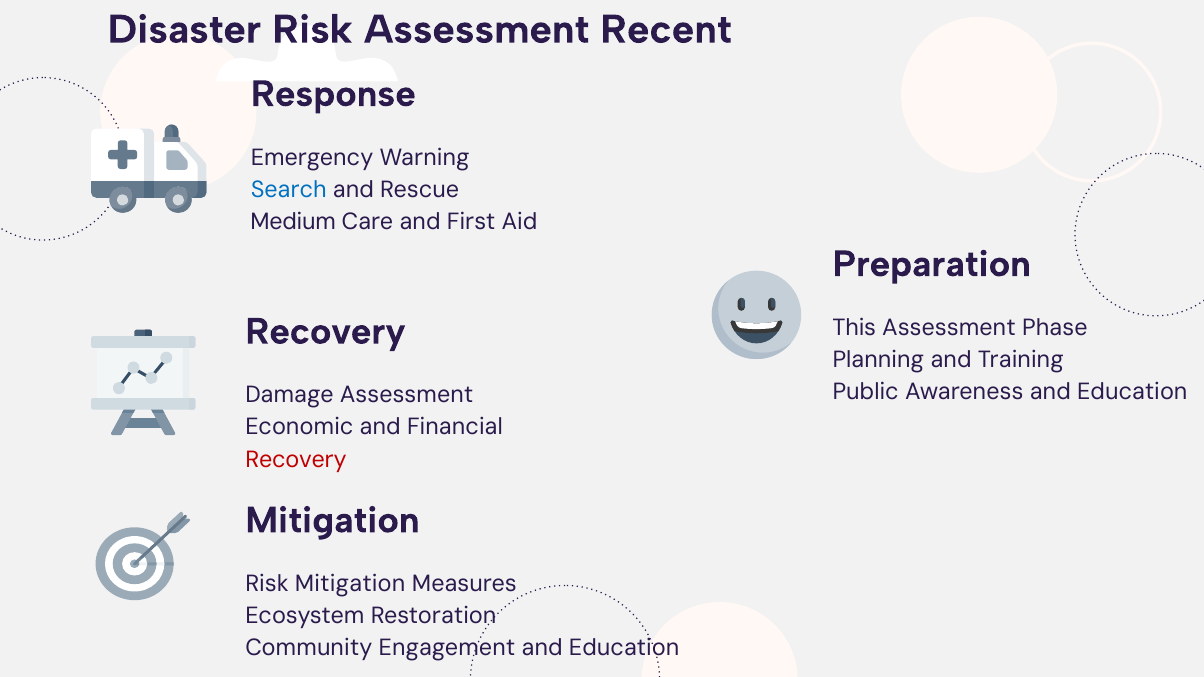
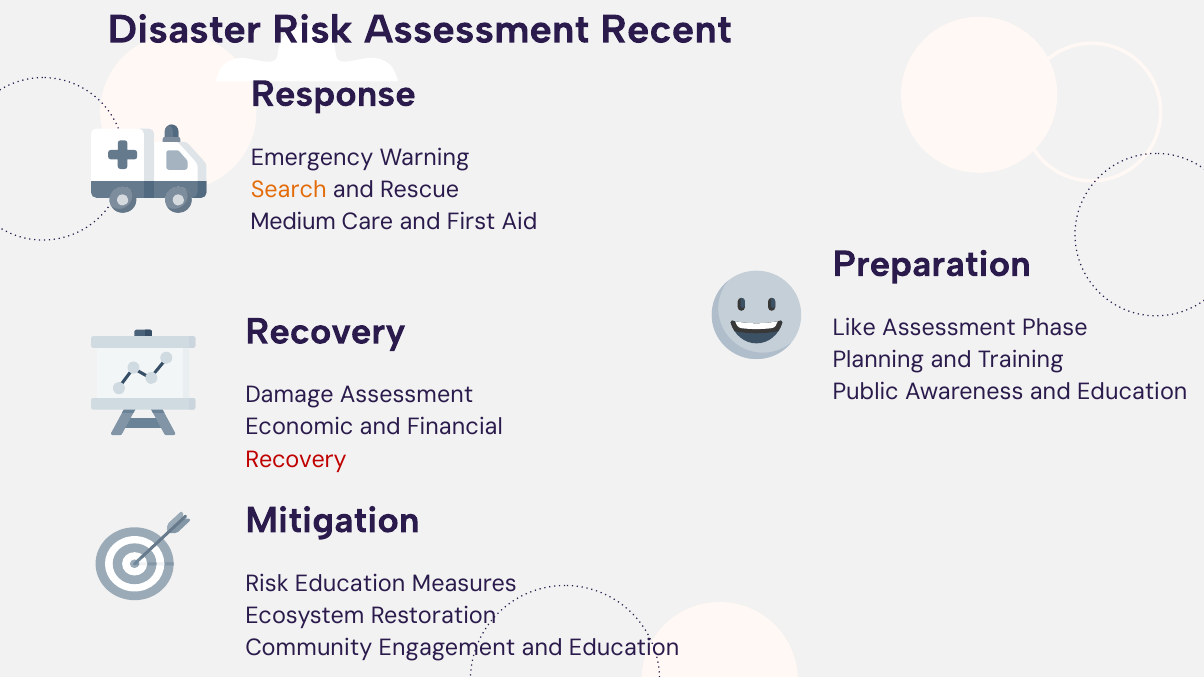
Search colour: blue -> orange (289, 190)
This: This -> Like (854, 328)
Risk Mitigation: Mitigation -> Education (350, 584)
